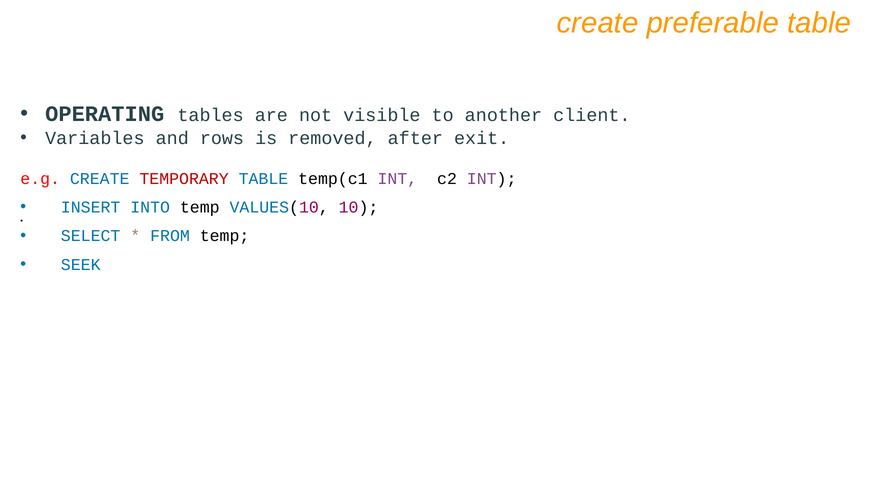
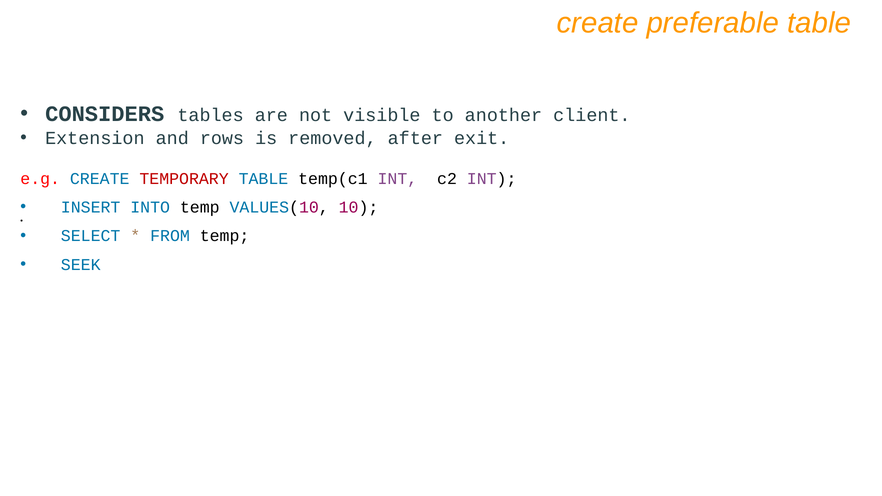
OPERATING: OPERATING -> CONSIDERS (105, 114)
Variables: Variables -> Extension (95, 138)
